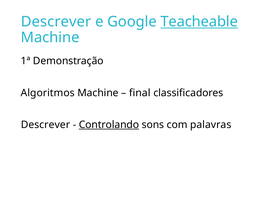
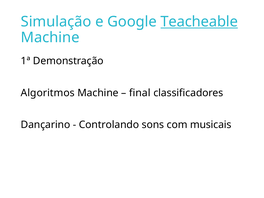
Descrever: Descrever -> Simulação (56, 22)
Descrever: Descrever -> Dançarino (46, 125)
Controlando underline: present -> none (109, 125)
palavras: palavras -> musicais (211, 125)
